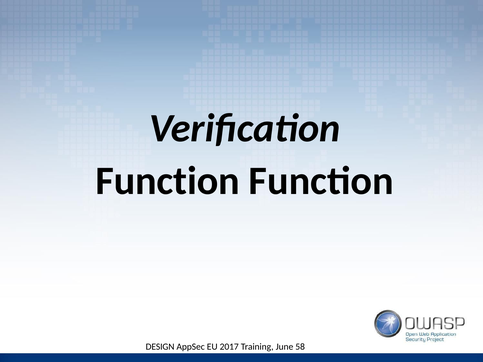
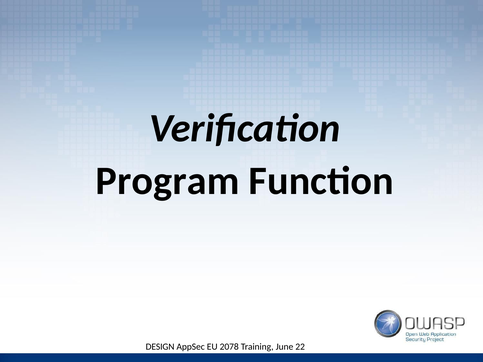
Function: Function -> Program (168, 181)
2017: 2017 -> 2078 (229, 347)
58: 58 -> 22 (300, 347)
